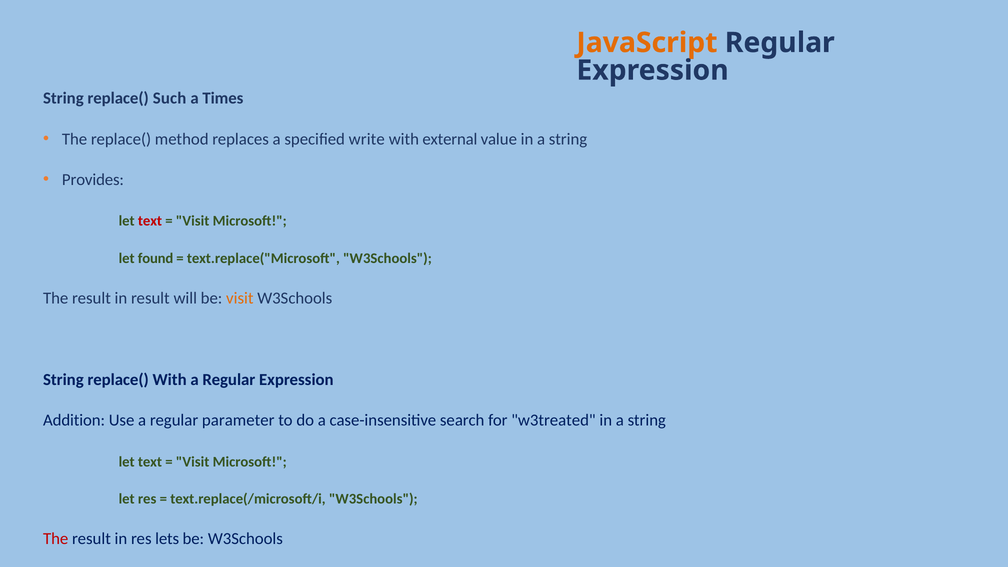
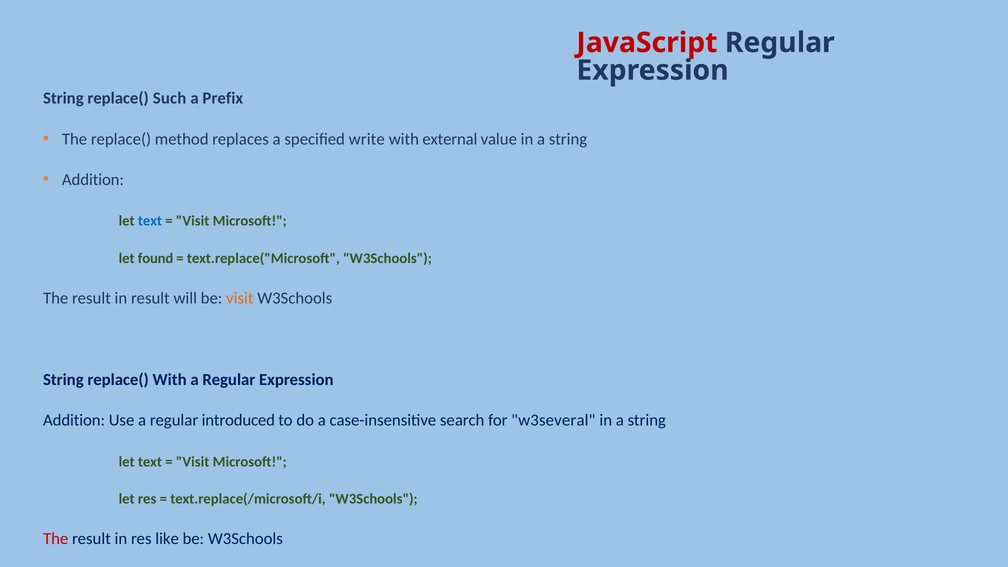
JavaScript colour: orange -> red (647, 43)
Times: Times -> Prefix (223, 98)
Provides: Provides -> Addition (93, 180)
text colour: red -> blue (150, 221)
parameter: parameter -> introduced (238, 420)
w3treated: w3treated -> w3several (553, 420)
lets: lets -> like (167, 539)
